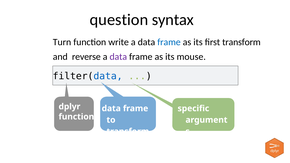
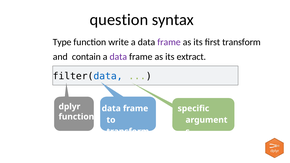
Turn: Turn -> Type (62, 42)
frame colour: blue -> purple (169, 42)
reverse: reverse -> contain (86, 57)
mouse: mouse -> extract (191, 57)
